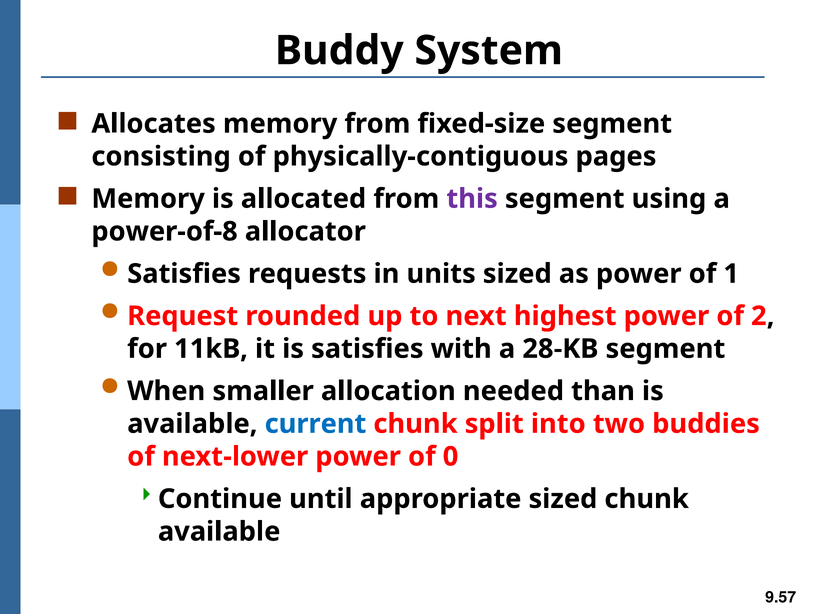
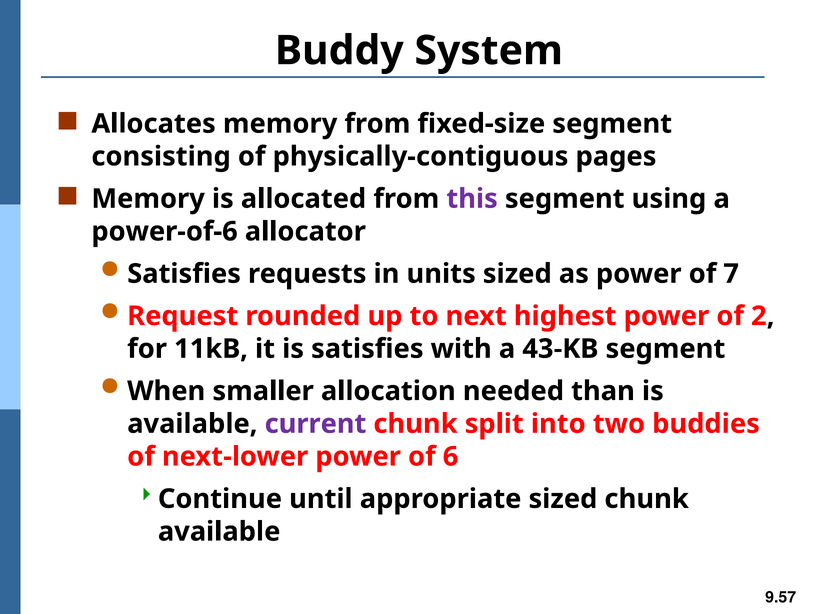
power-of-8: power-of-8 -> power-of-6 (165, 232)
1: 1 -> 7 (731, 274)
28-KB: 28-KB -> 43-KB (560, 349)
current colour: blue -> purple (315, 424)
0: 0 -> 6 (451, 457)
